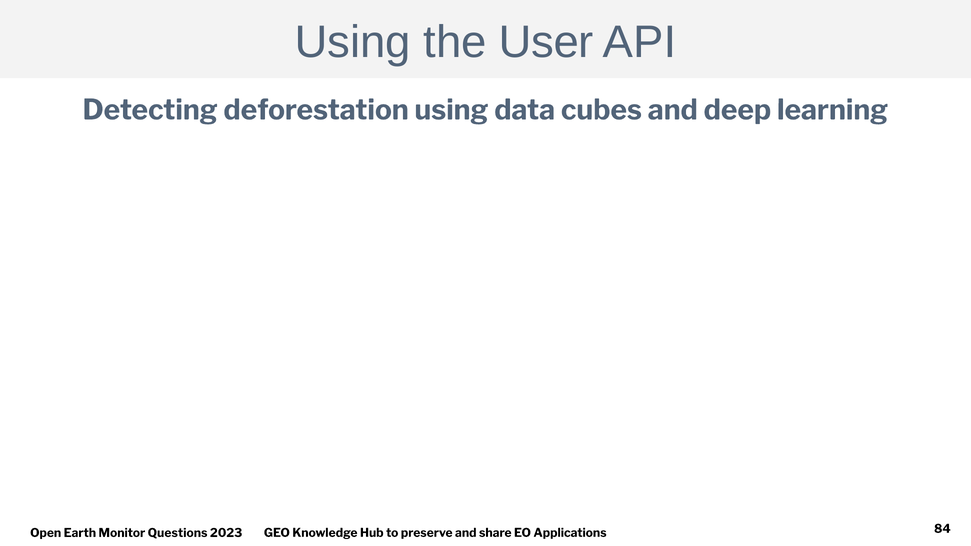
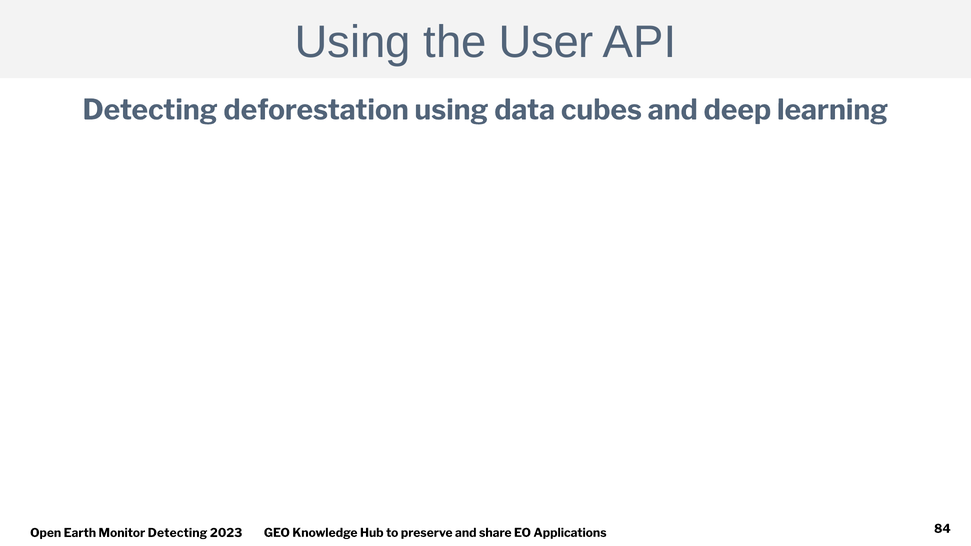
Monitor Questions: Questions -> Detecting (178, 533)
